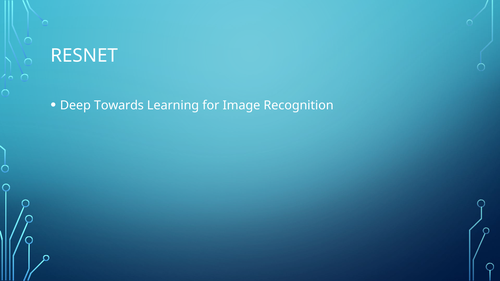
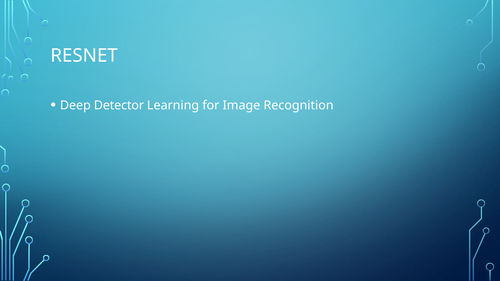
Towards: Towards -> Detector (119, 106)
